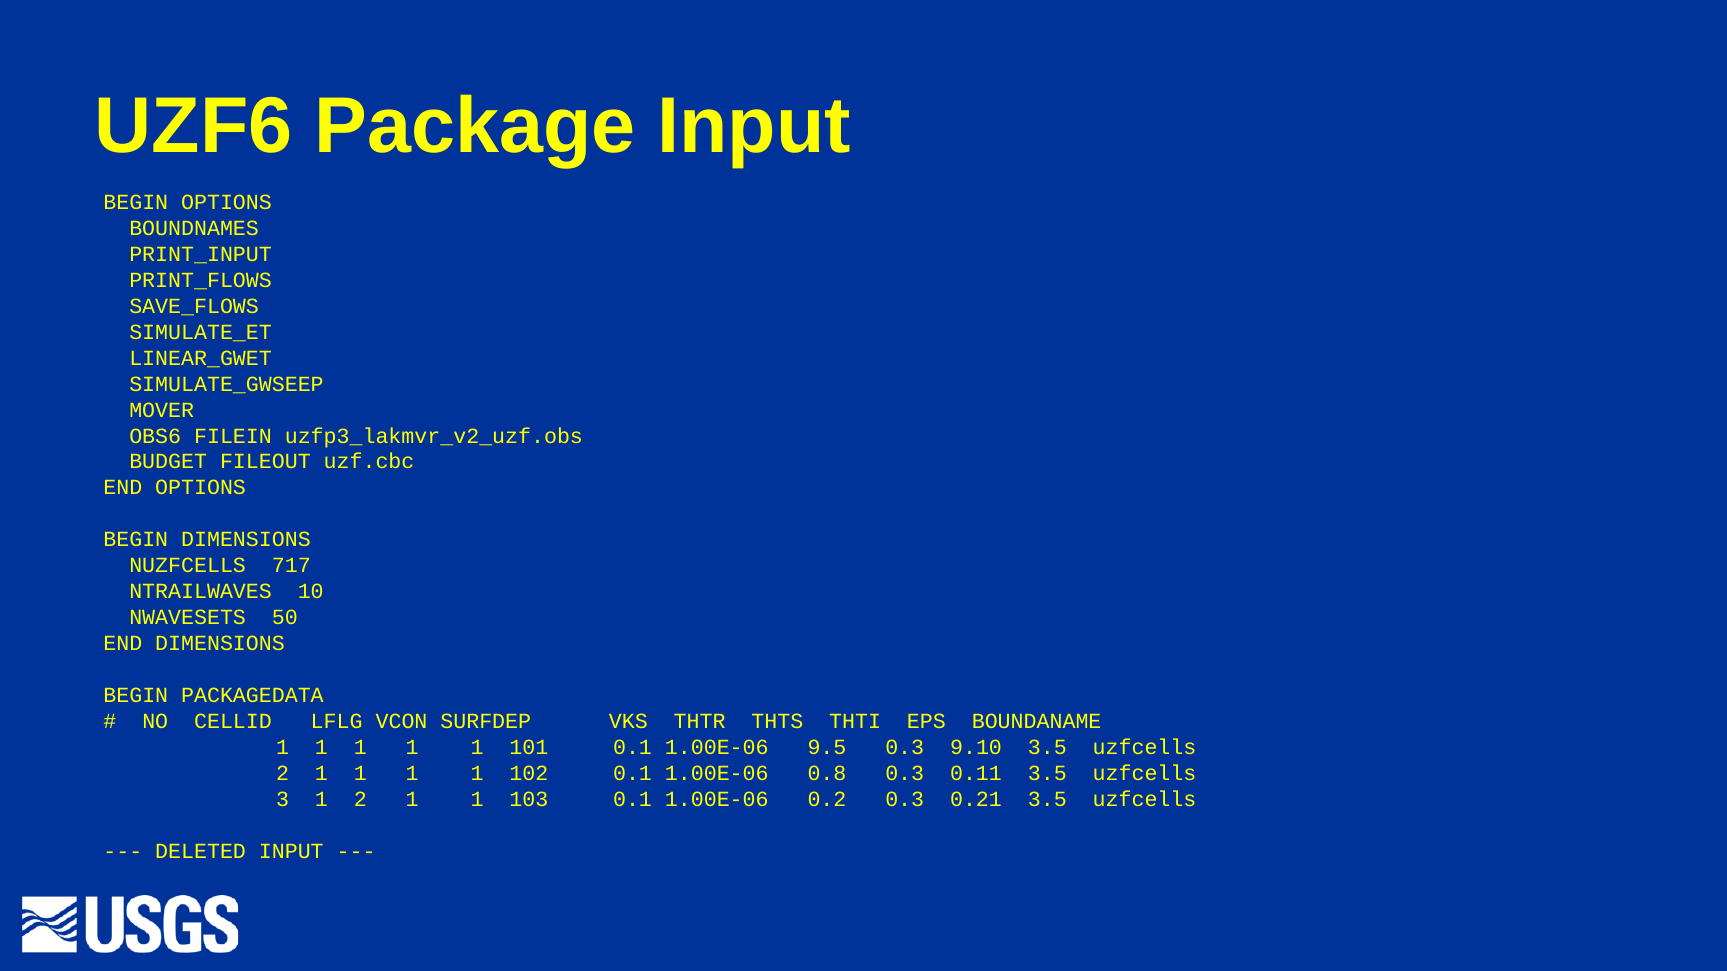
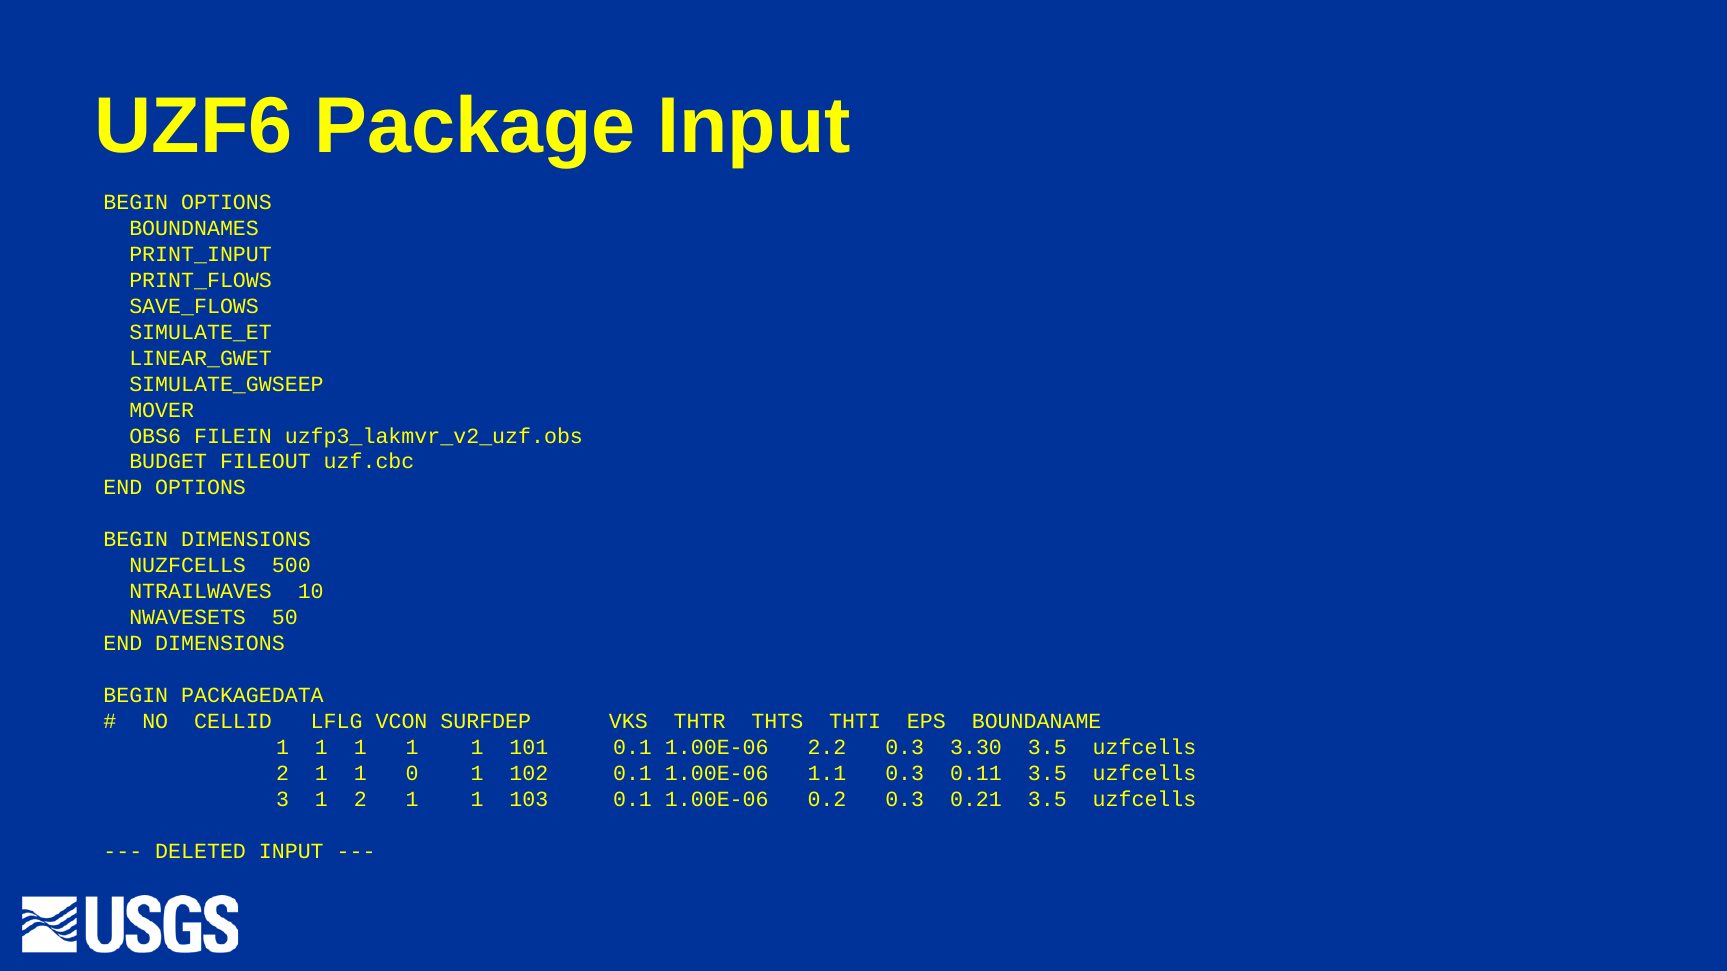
717: 717 -> 500 (291, 566)
9.5: 9.5 -> 2.2 (827, 748)
9.10: 9.10 -> 3.30 (976, 748)
2 1 1 1: 1 -> 0 (412, 774)
0.8: 0.8 -> 1.1 (827, 774)
